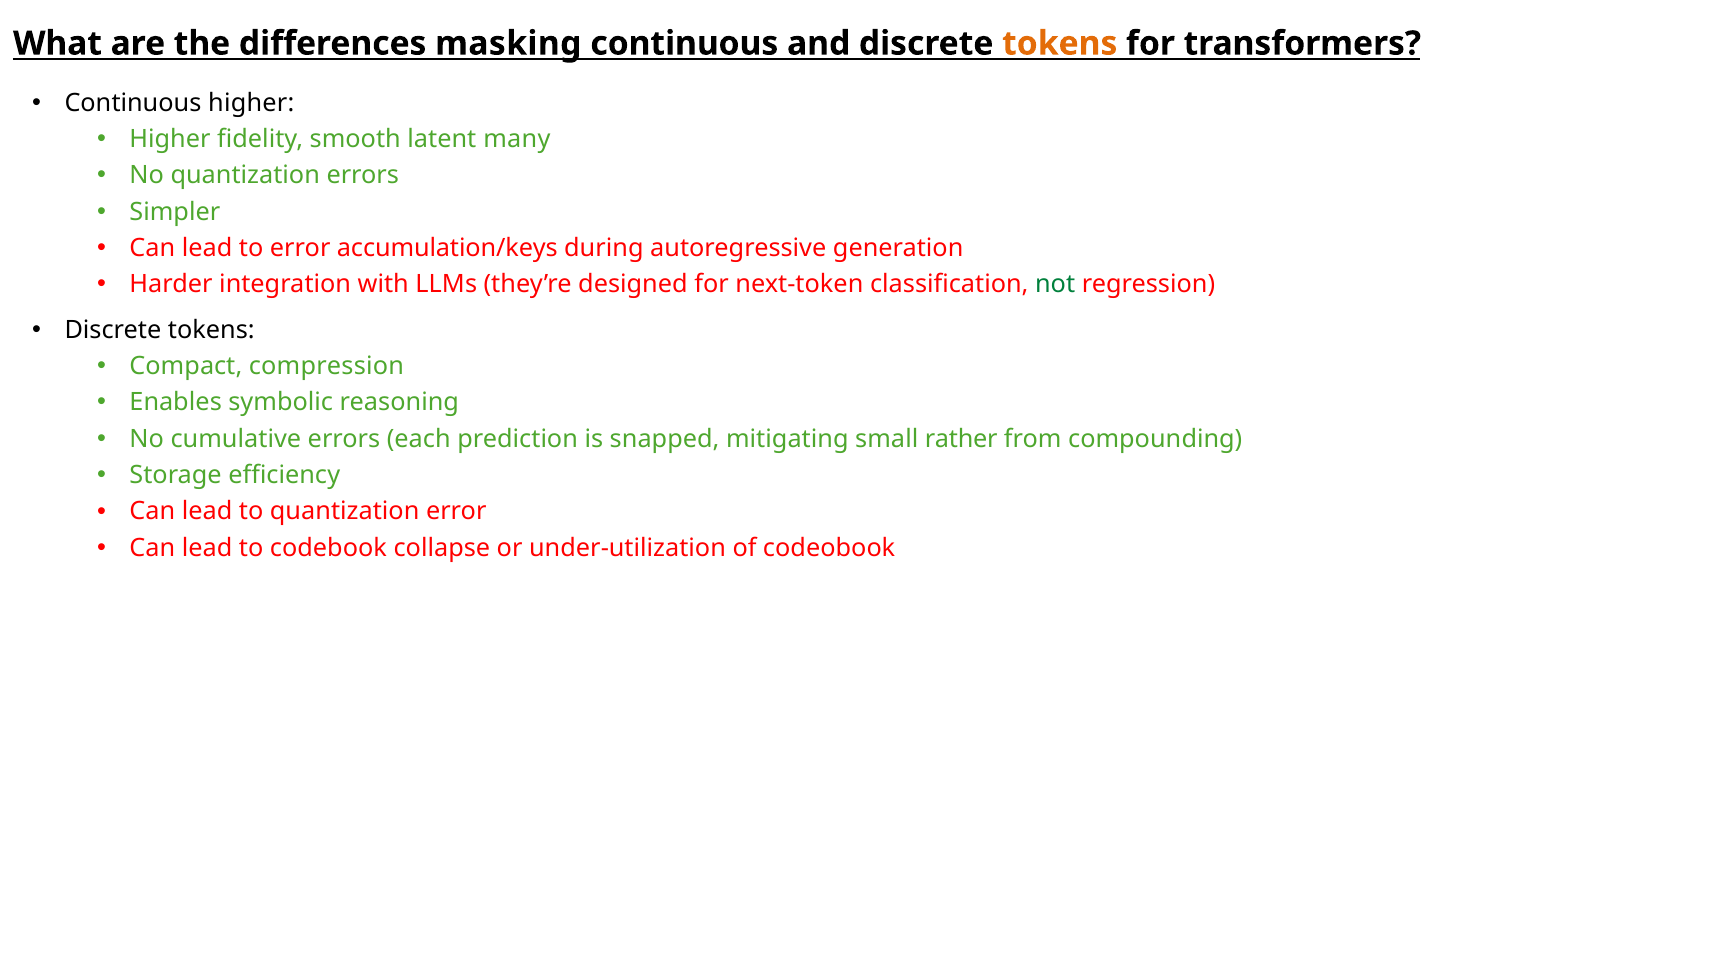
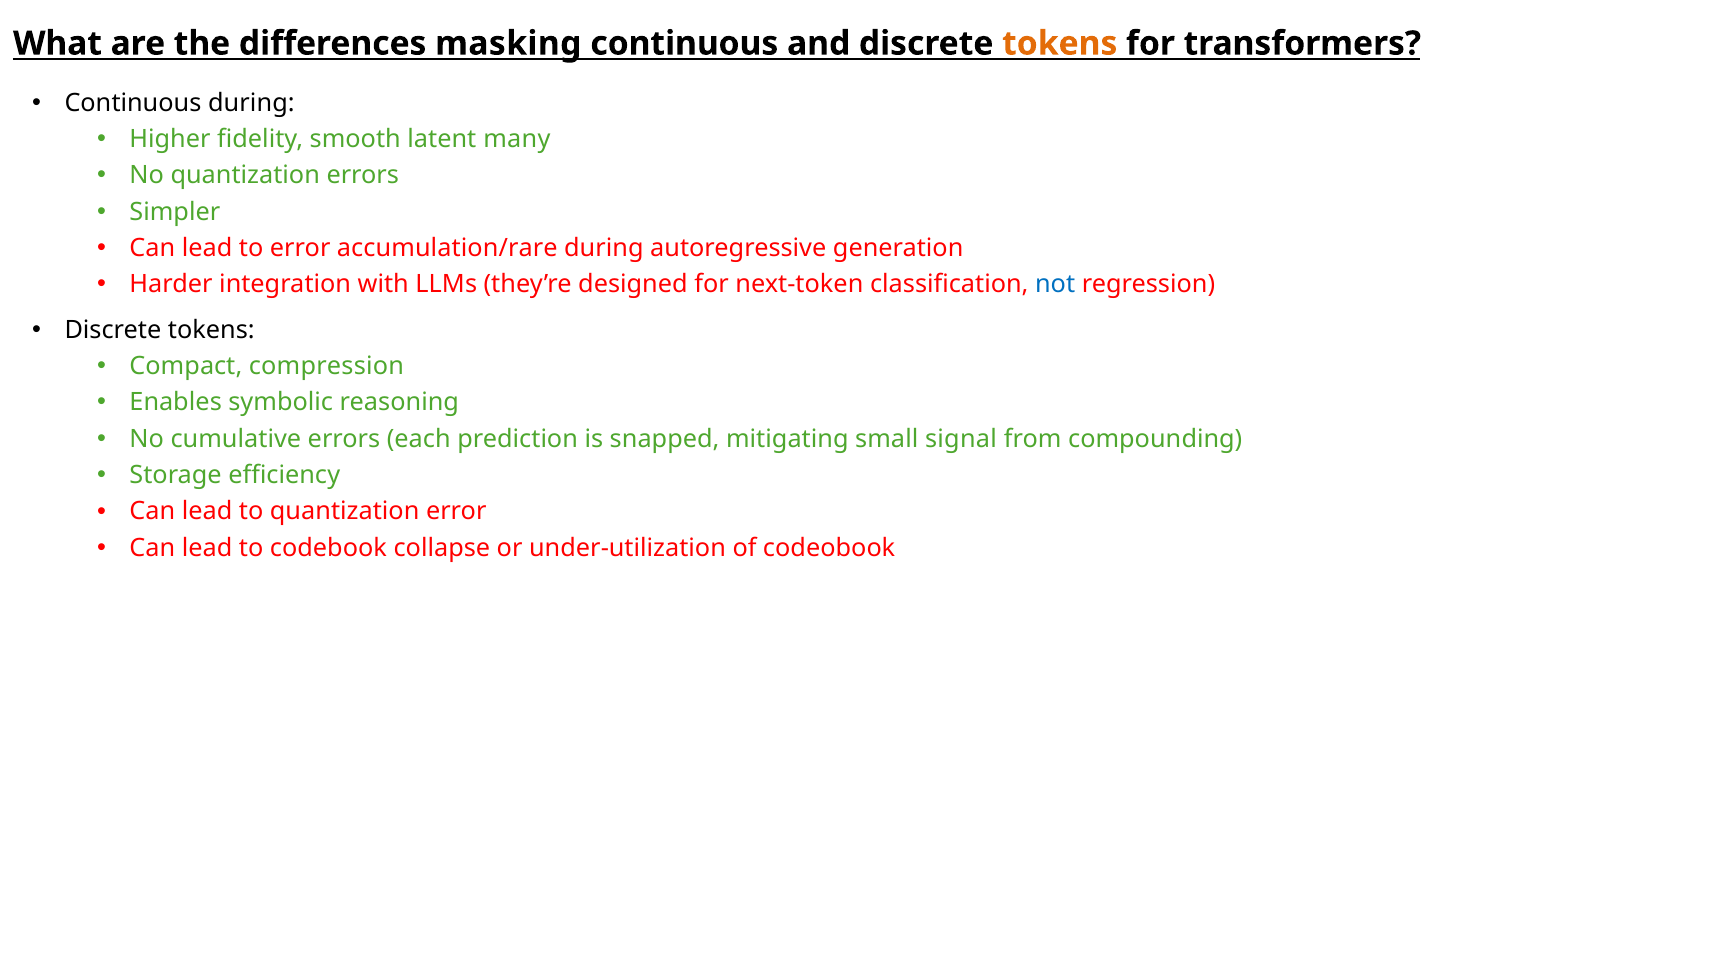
Continuous higher: higher -> during (251, 103)
accumulation/keys: accumulation/keys -> accumulation/rare (447, 248)
not colour: green -> blue (1055, 285)
rather: rather -> signal (961, 439)
